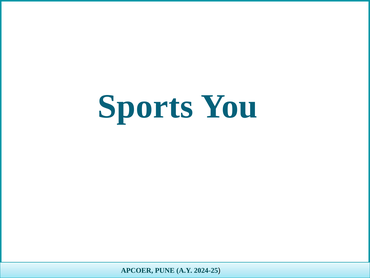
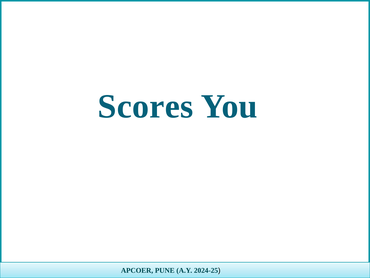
Sports: Sports -> Scores (145, 106)
